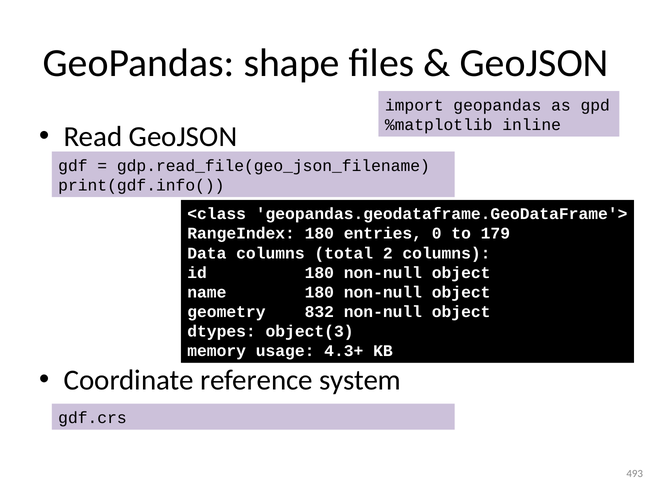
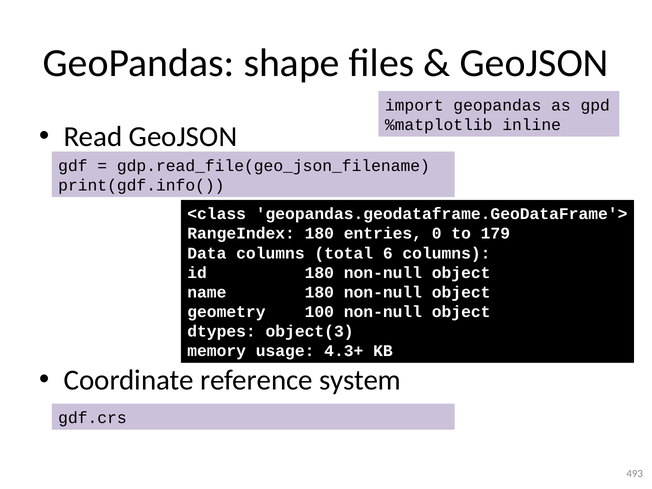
2: 2 -> 6 (388, 253)
832: 832 -> 100 (319, 312)
